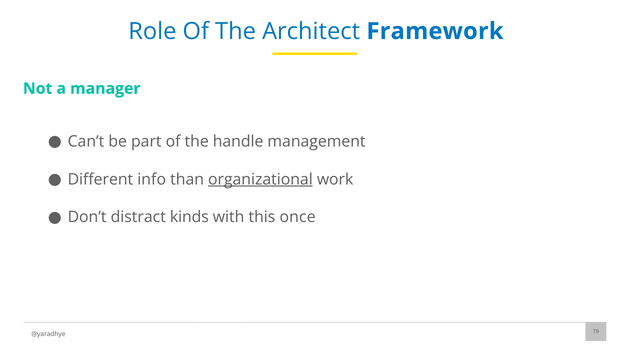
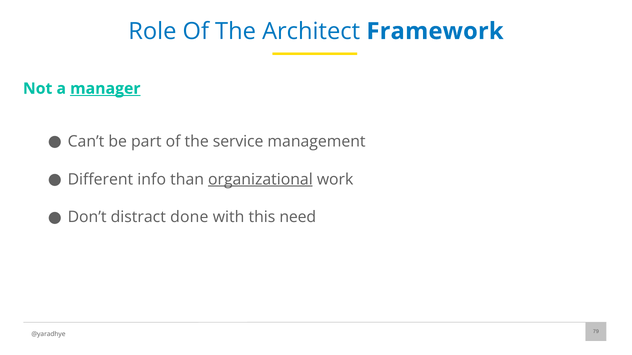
manager underline: none -> present (105, 89)
handle: handle -> service (238, 142)
kinds: kinds -> done (189, 217)
once: once -> need (298, 217)
